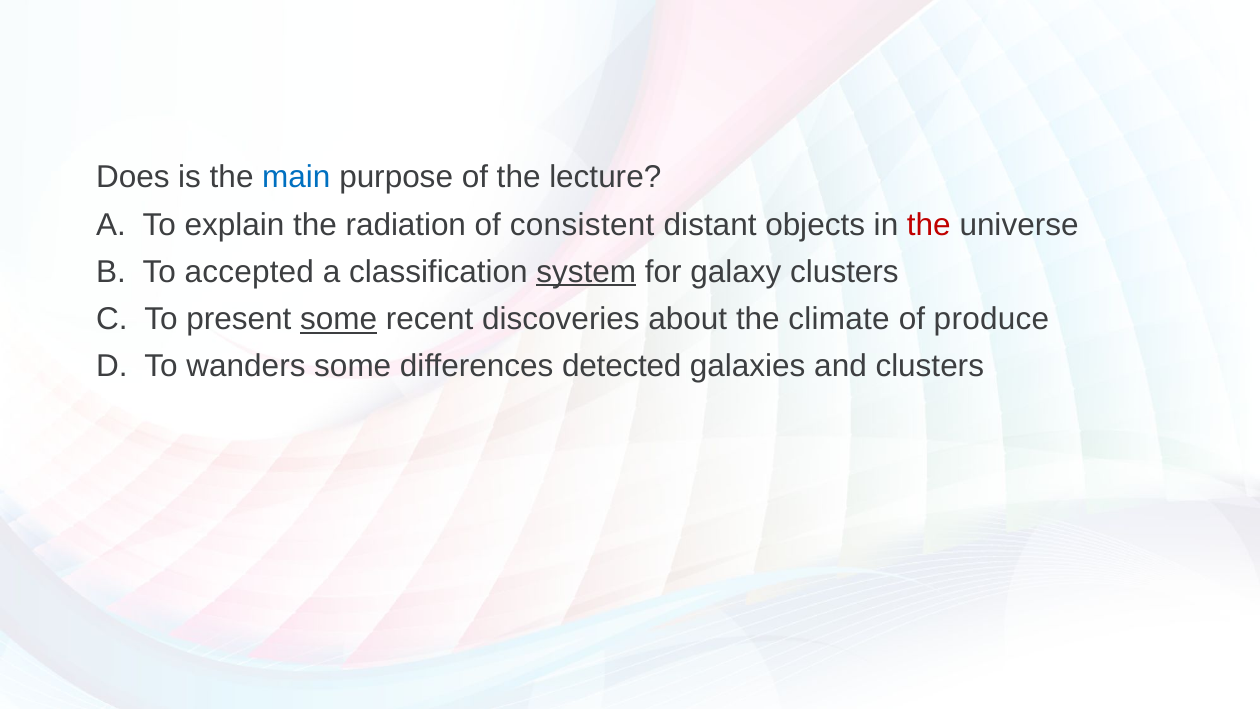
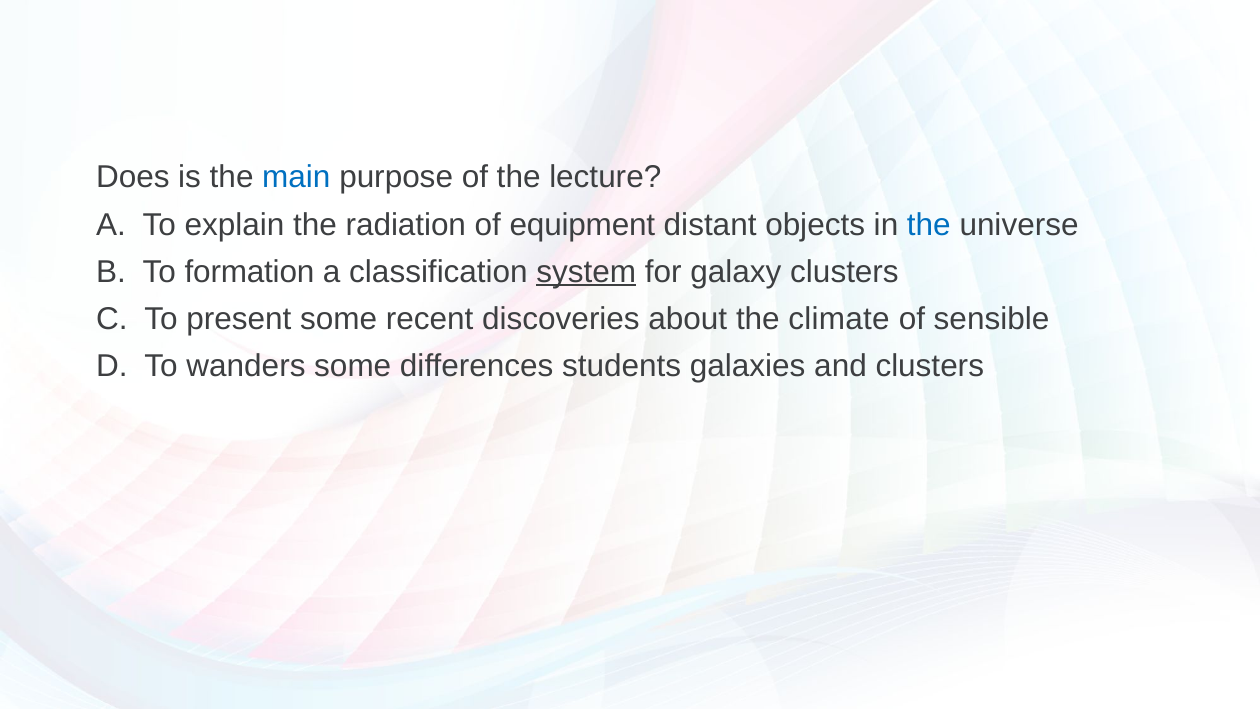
consistent: consistent -> equipment (582, 225)
the colour: red -> blue (929, 225)
accepted: accepted -> formation (250, 272)
some underline: present -> none (339, 319)
produce: produce -> sensible (992, 319)
detected: detected -> students (622, 366)
